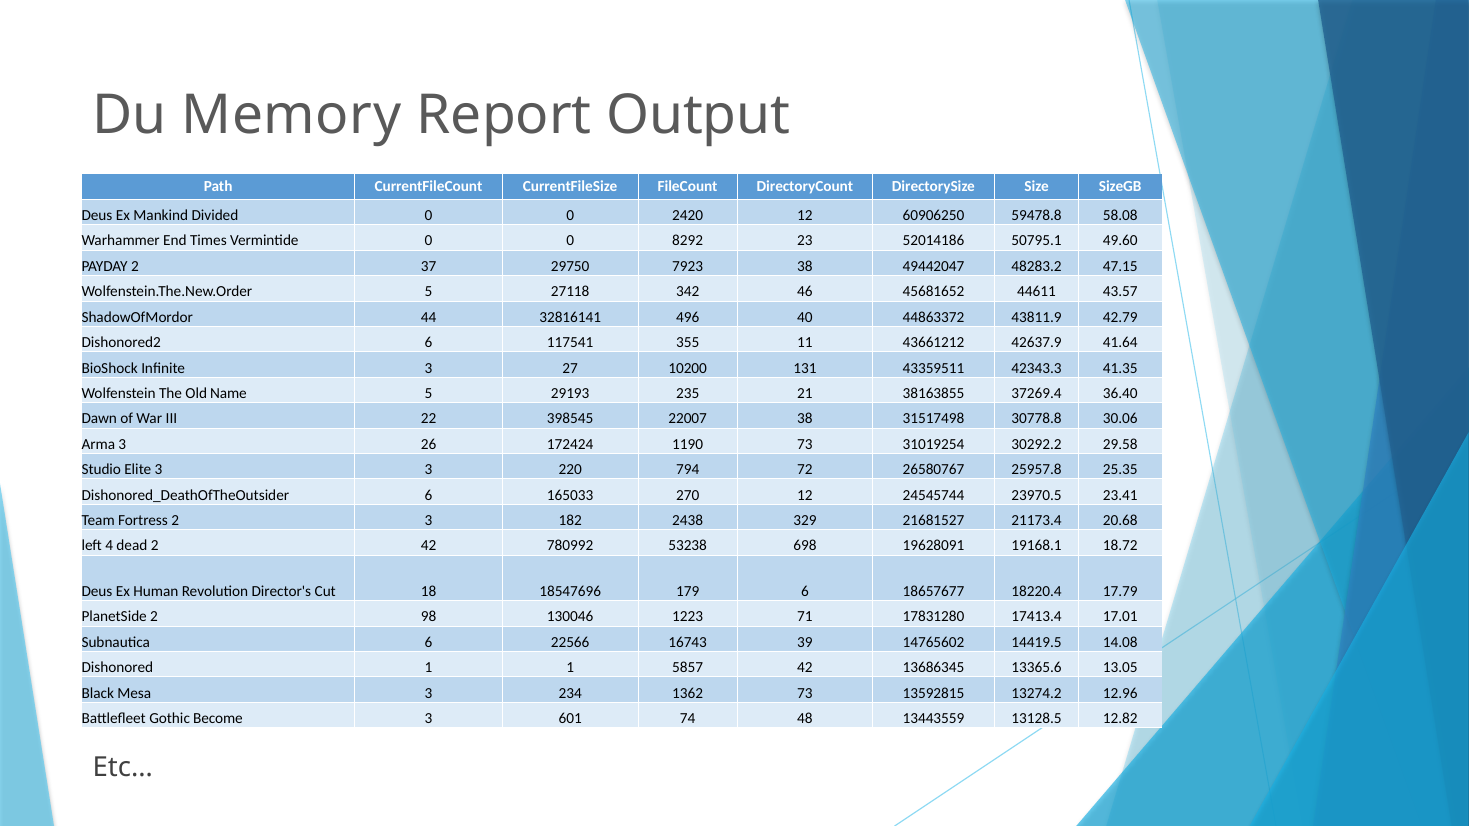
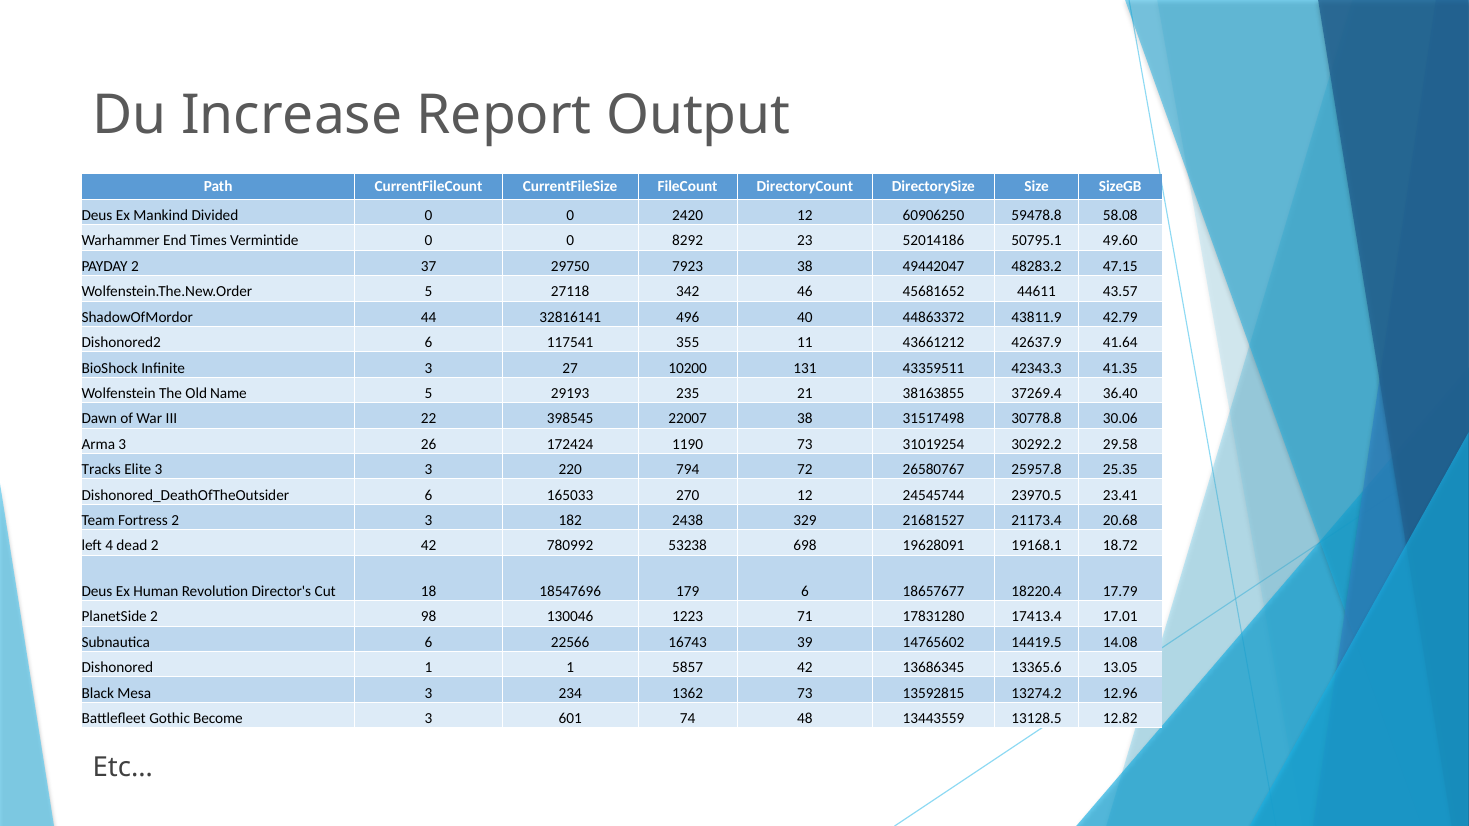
Memory: Memory -> Increase (292, 116)
Studio: Studio -> Tracks (101, 470)
